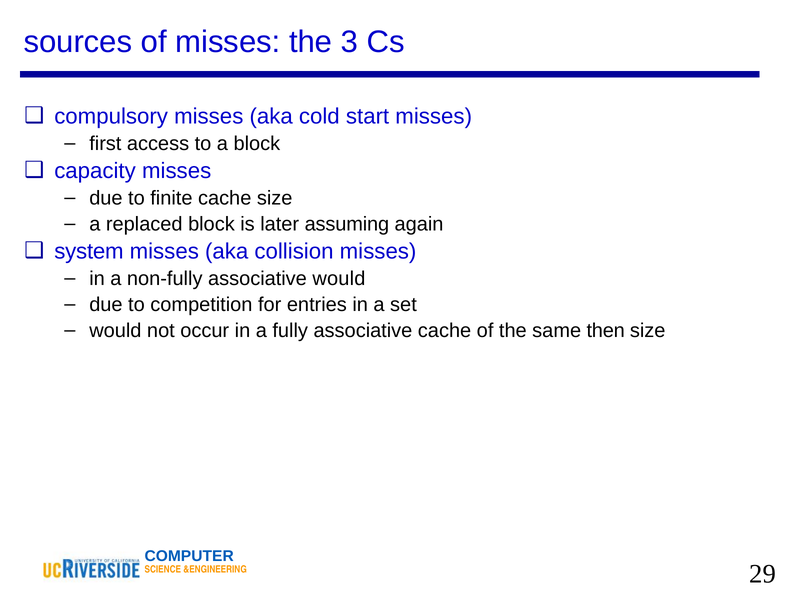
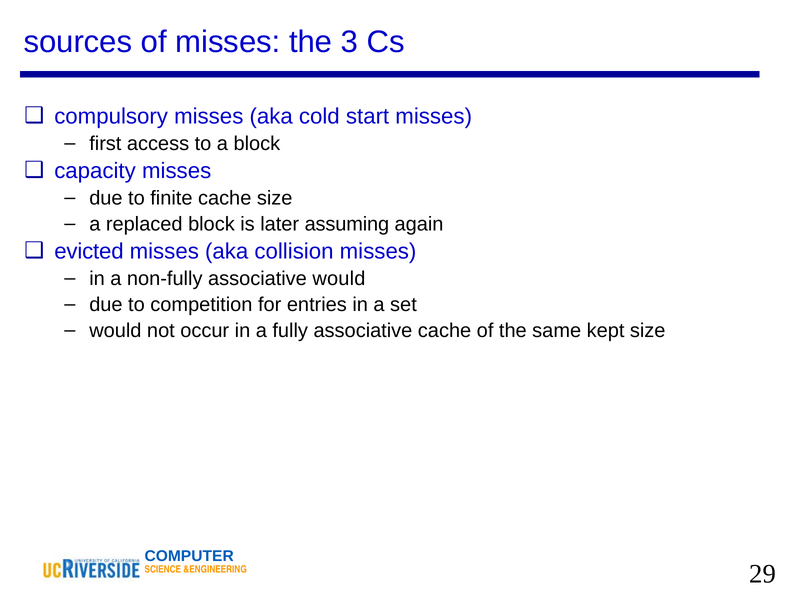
system: system -> evicted (89, 251)
then: then -> kept (606, 331)
